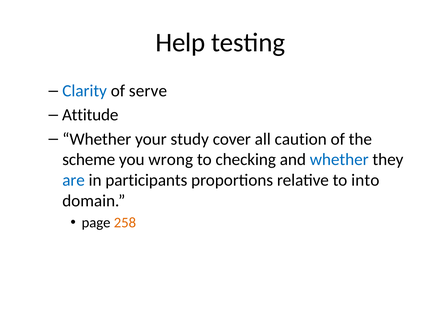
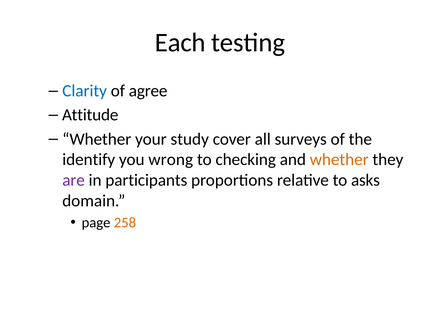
Help: Help -> Each (180, 43)
serve: serve -> agree (148, 91)
caution: caution -> surveys (301, 139)
scheme: scheme -> identify (89, 160)
whether colour: blue -> orange (339, 160)
are colour: blue -> purple (74, 180)
into: into -> asks (365, 180)
